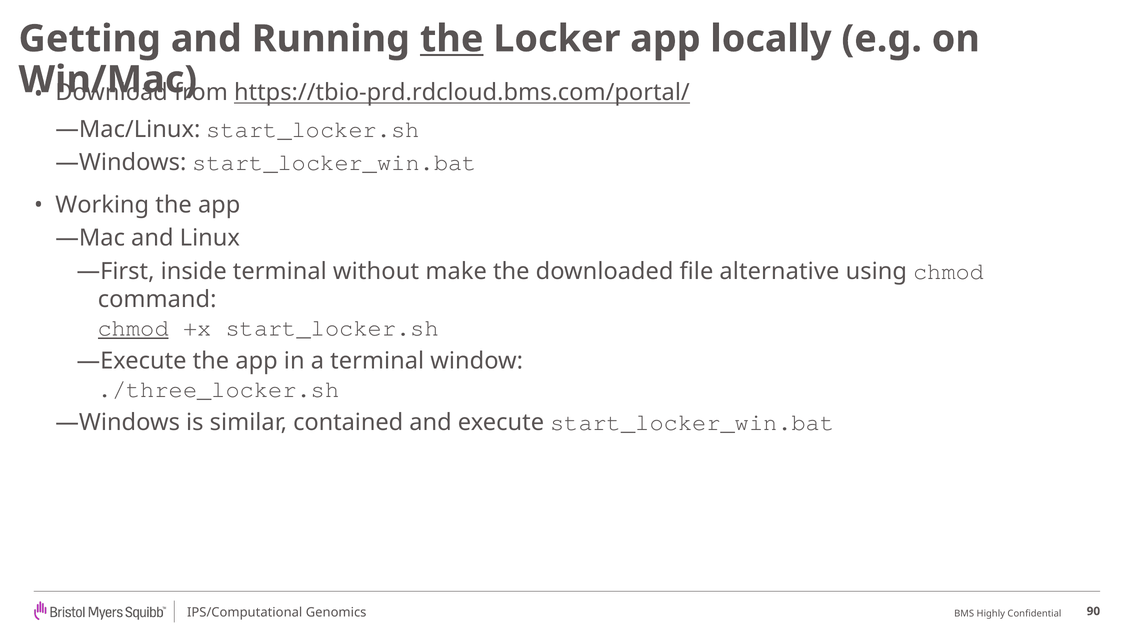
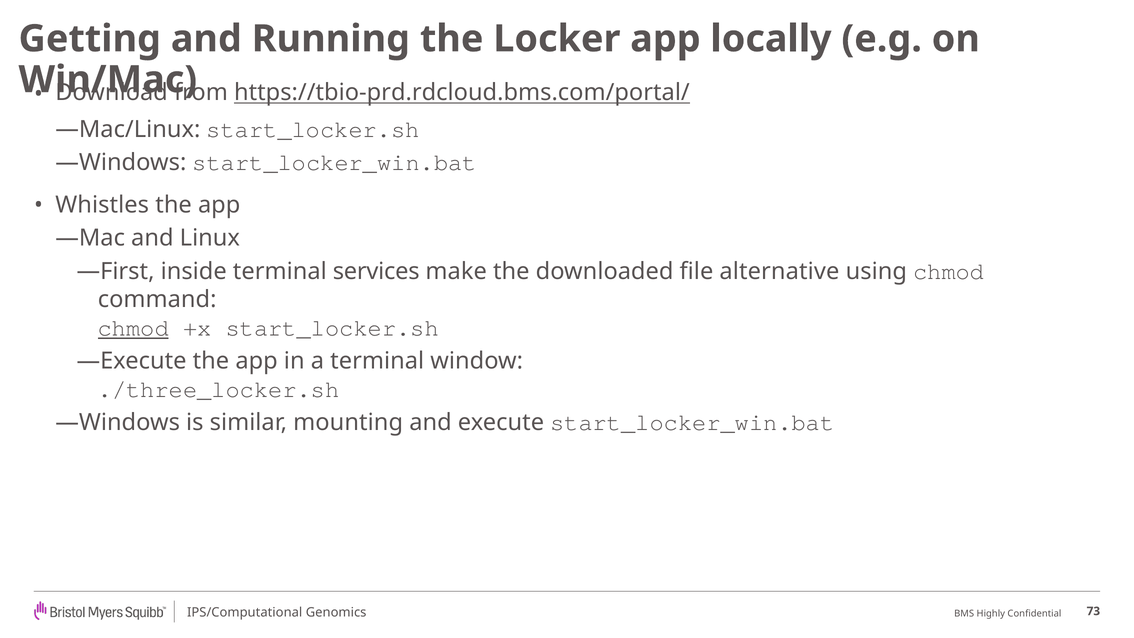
the underline: present -> none (452, 39)
Working: Working -> Whistles (102, 205)
without: without -> services (376, 271)
contained: contained -> mounting (348, 422)
90: 90 -> 73 (1093, 611)
